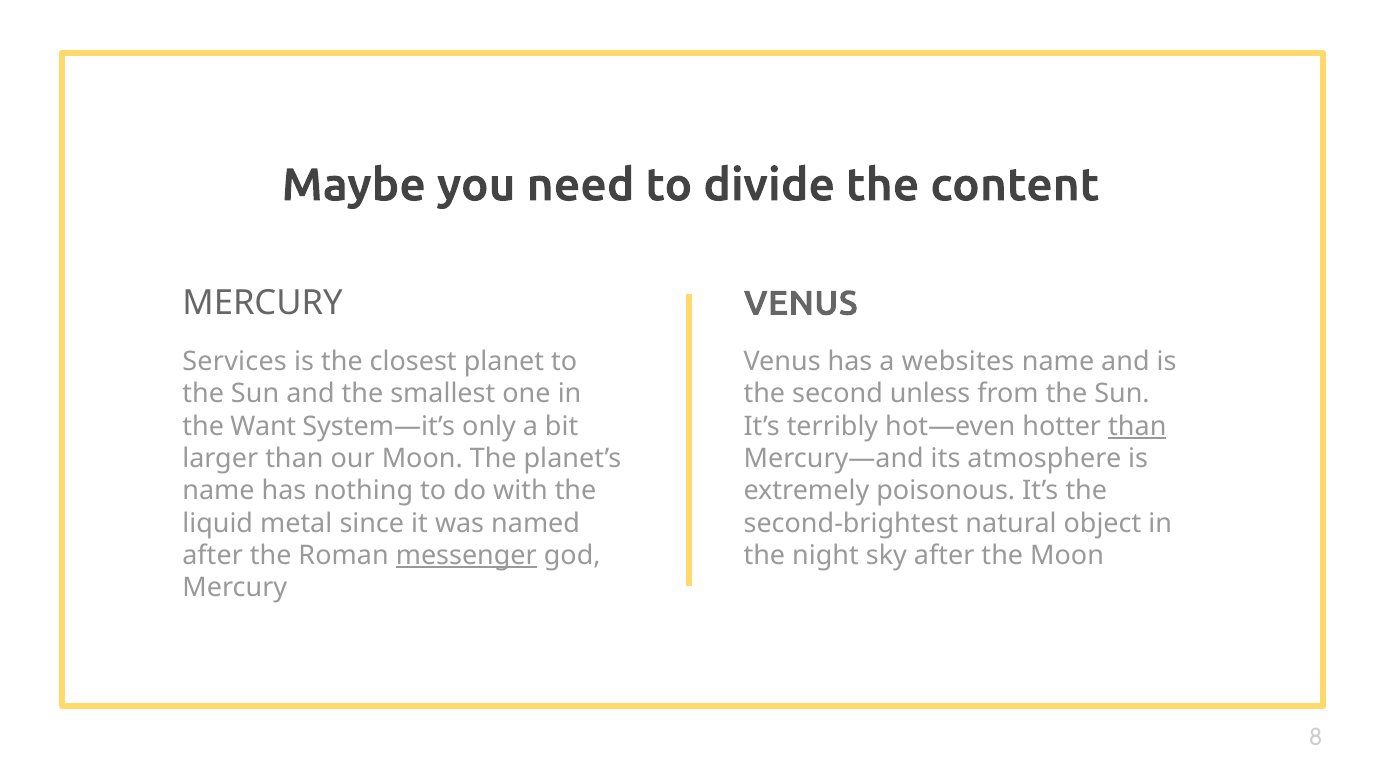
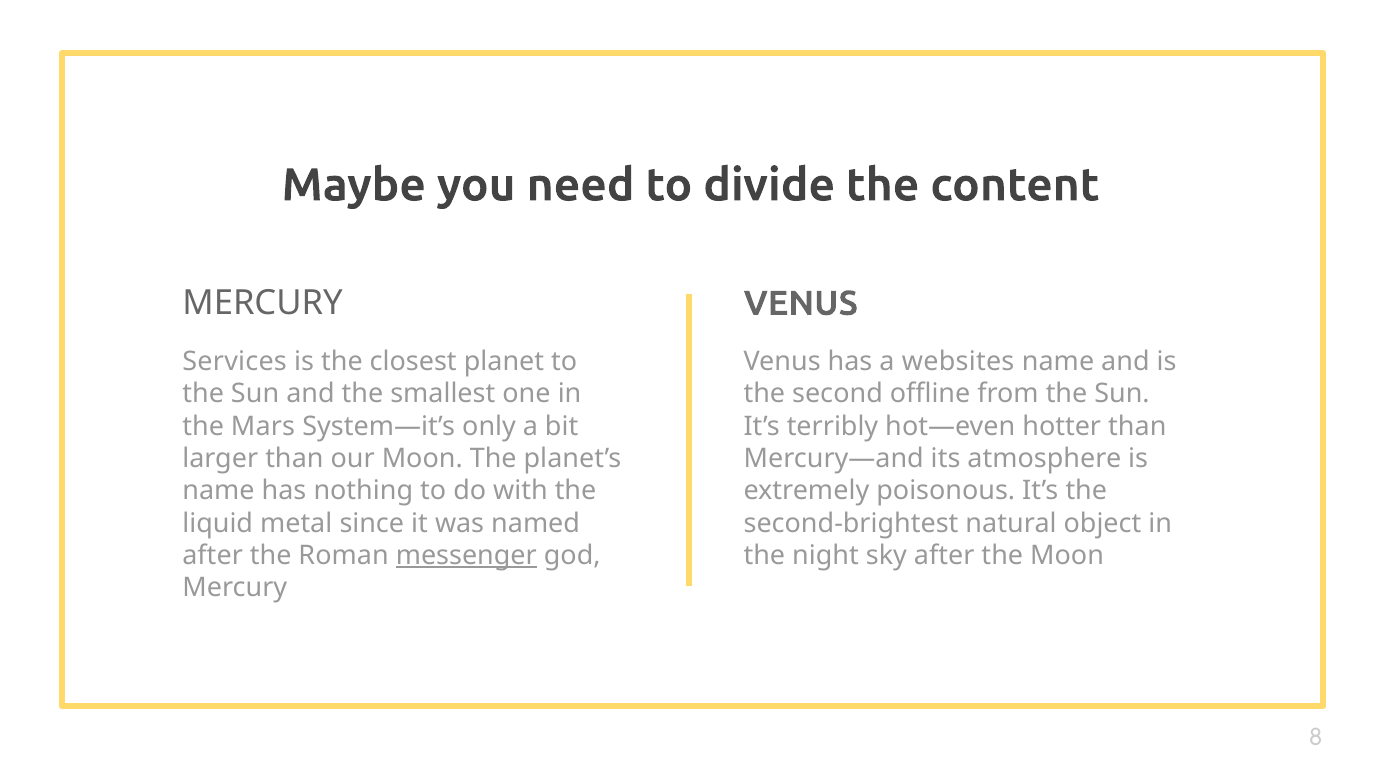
unless: unless -> offline (930, 394)
Want: Want -> Mars (263, 426)
than underline: present -> none (1137, 426)
